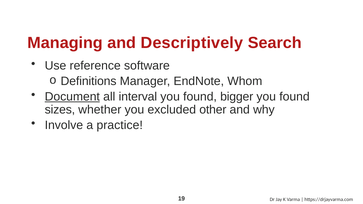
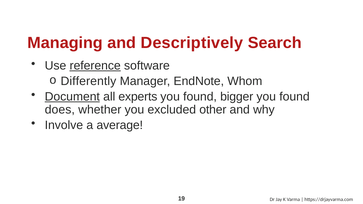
reference underline: none -> present (95, 66)
Definitions: Definitions -> Differently (88, 81)
interval: interval -> experts (138, 97)
sizes: sizes -> does (60, 110)
practice: practice -> average (120, 125)
